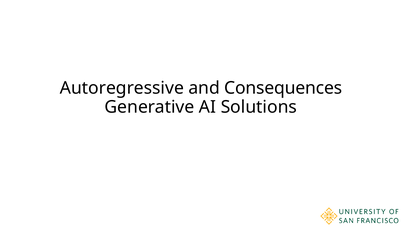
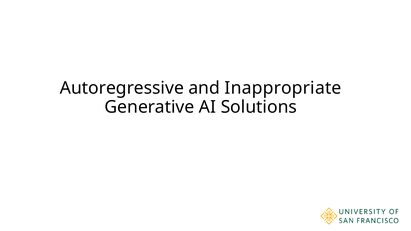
Consequences: Consequences -> Inappropriate (283, 88)
